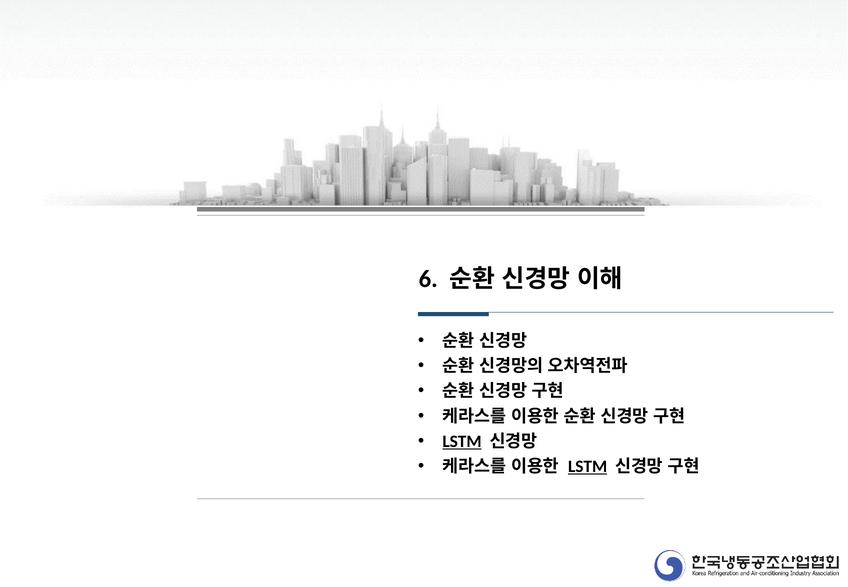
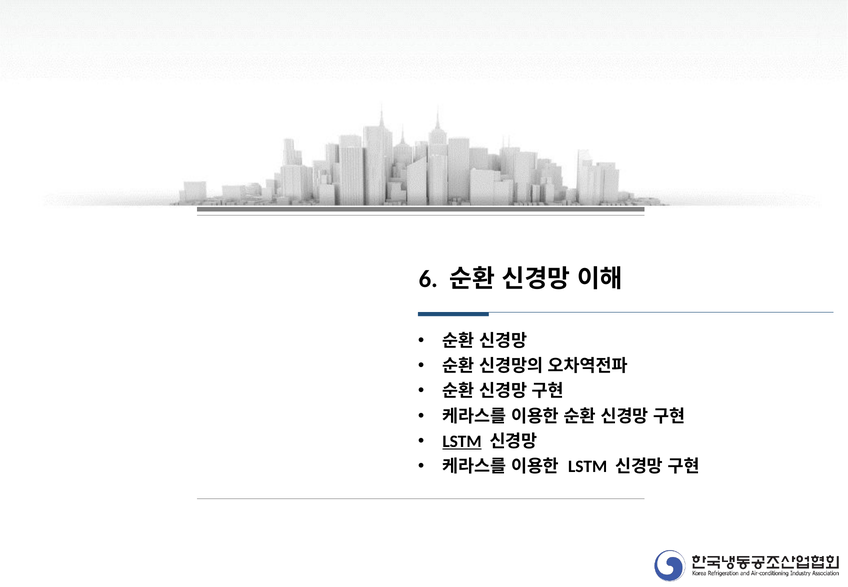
LSTM underline: present -> none (588, 467)
